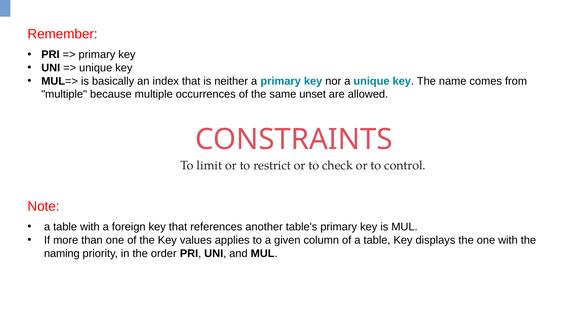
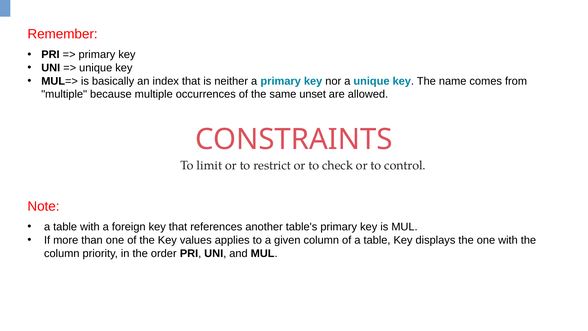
naming: naming -> column (62, 253)
